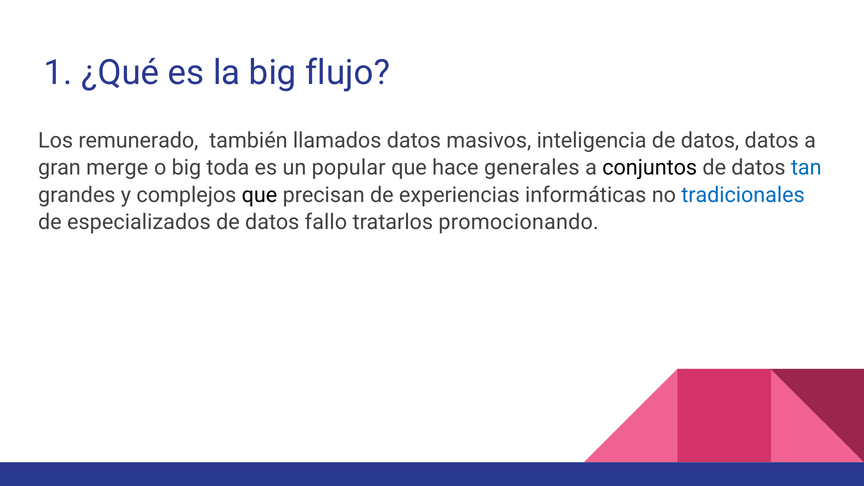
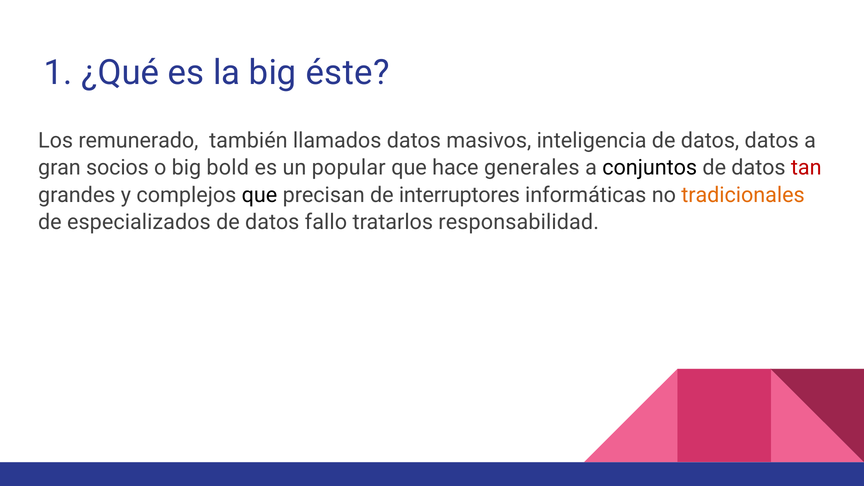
flujo: flujo -> éste (348, 73)
merge: merge -> socios (117, 168)
toda: toda -> bold (228, 168)
tan colour: blue -> red (806, 168)
experiencias: experiencias -> interruptores (459, 195)
tradicionales colour: blue -> orange (743, 195)
promocionando: promocionando -> responsabilidad (519, 222)
